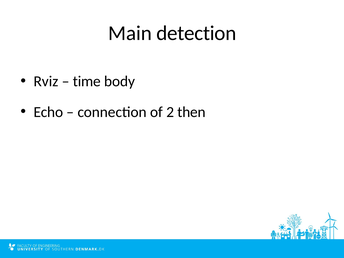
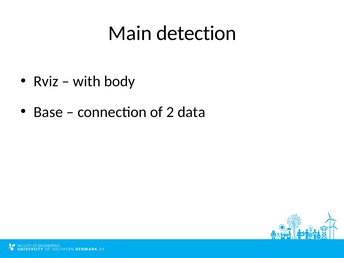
time: time -> with (87, 81)
Echo: Echo -> Base (48, 112)
then: then -> data (191, 112)
